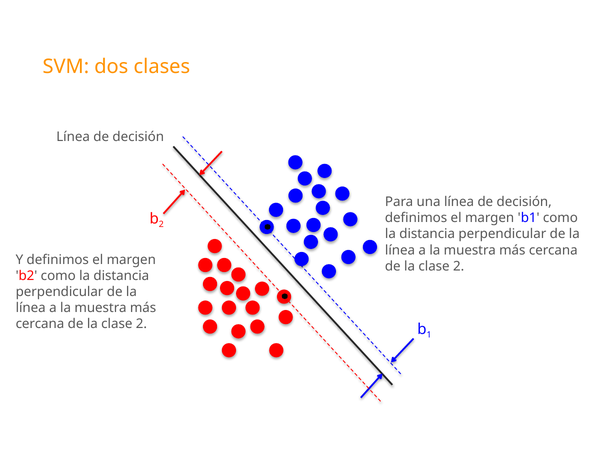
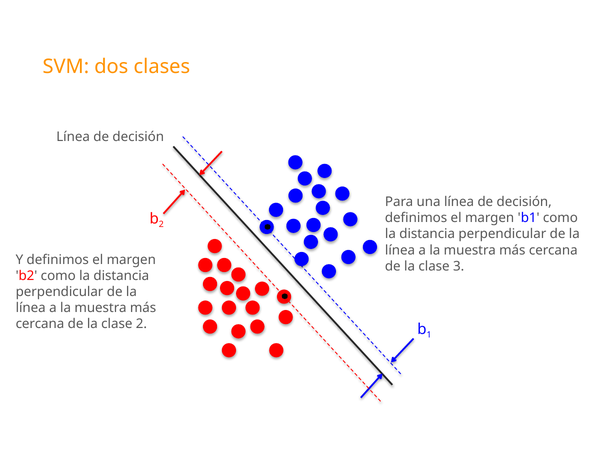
2: 2 -> 3 (459, 266)
